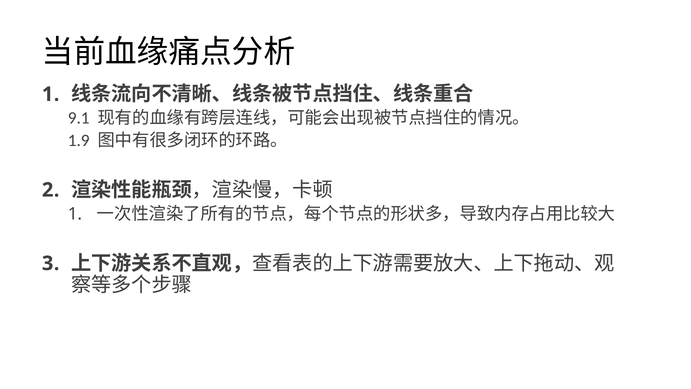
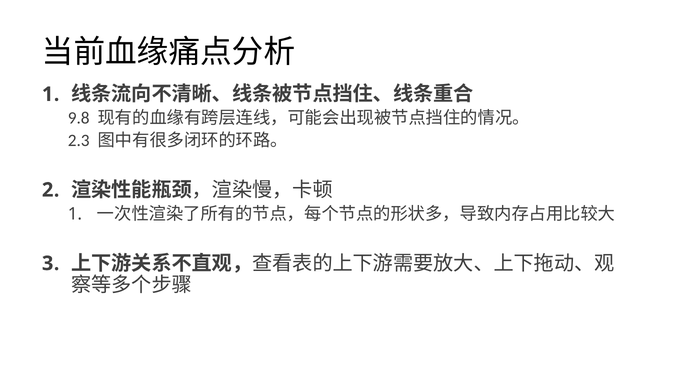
9.1: 9.1 -> 9.8 (79, 118)
1.9: 1.9 -> 2.3 (79, 140)
